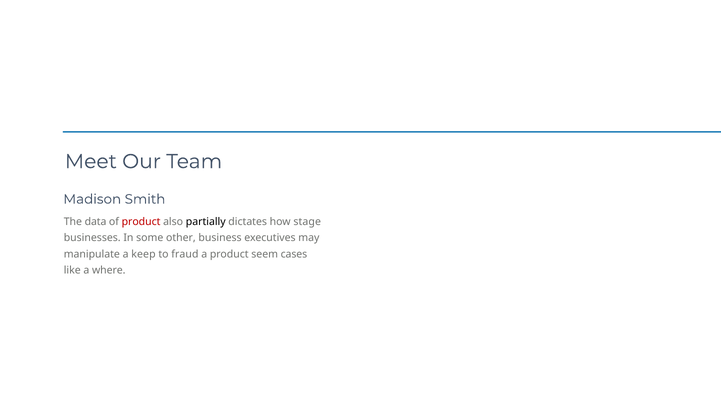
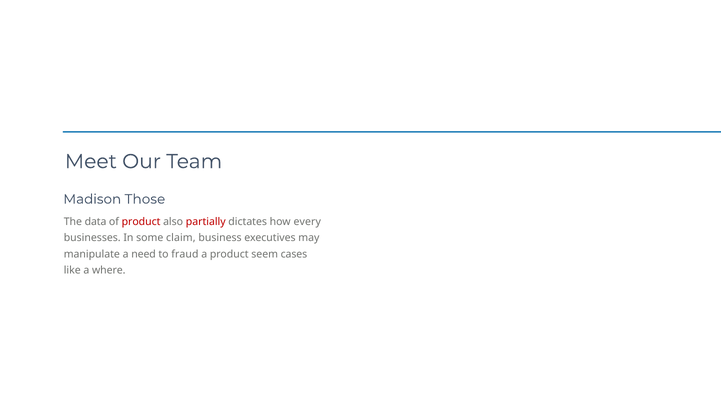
Smith: Smith -> Those (145, 199)
partially colour: black -> red (206, 222)
stage: stage -> every (307, 222)
other: other -> claim (181, 238)
keep: keep -> need (144, 254)
